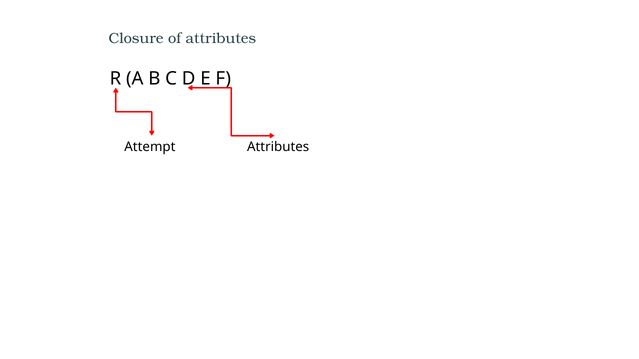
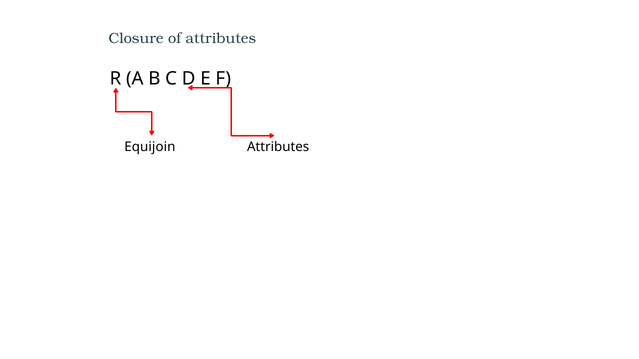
Attempt: Attempt -> Equijoin (150, 147)
